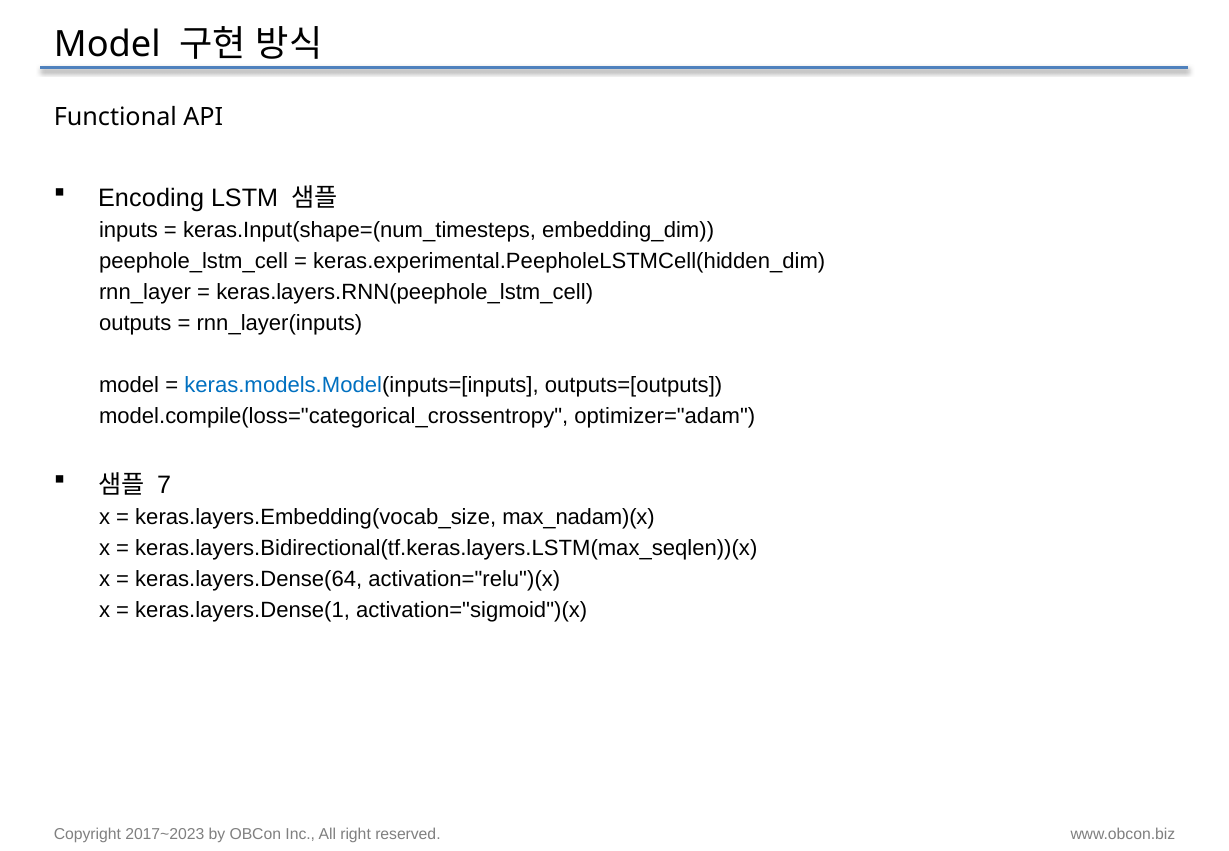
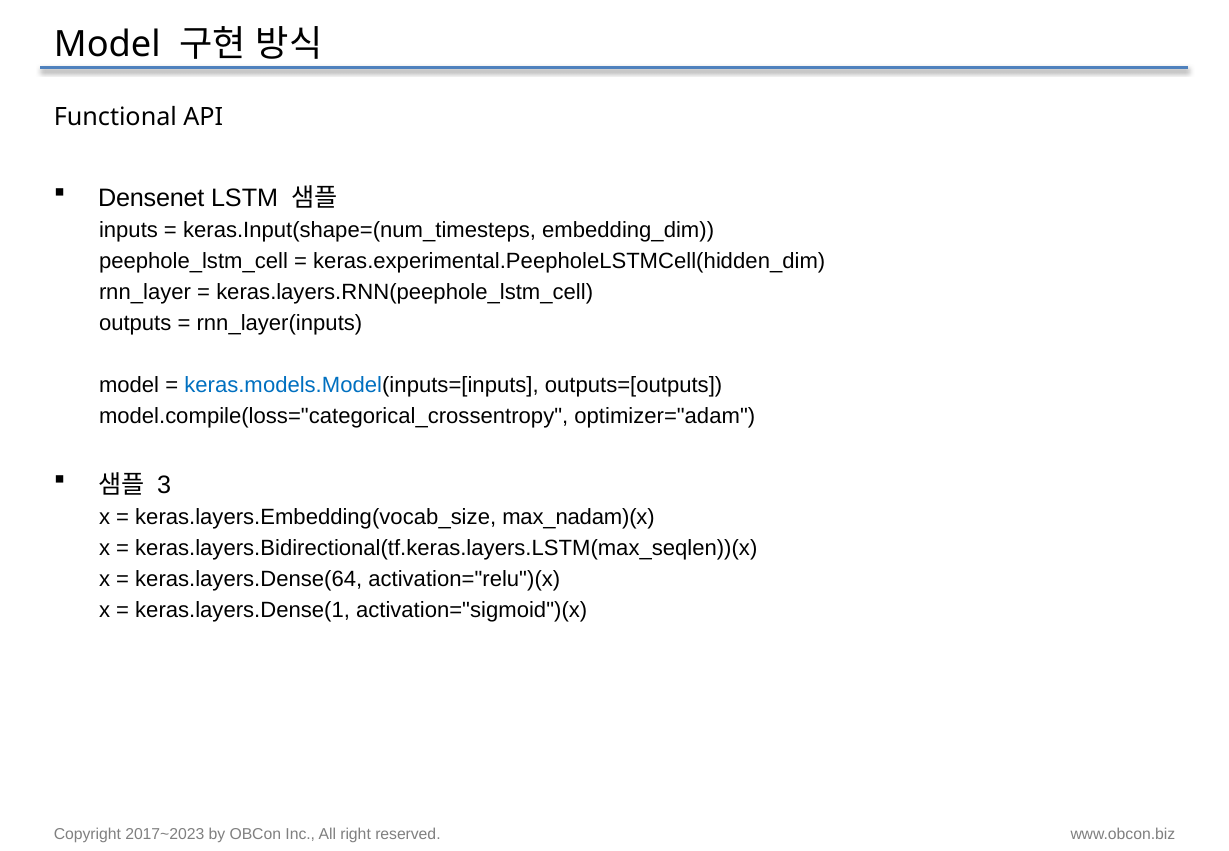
Encoding: Encoding -> Densenet (151, 198)
7: 7 -> 3 (164, 485)
